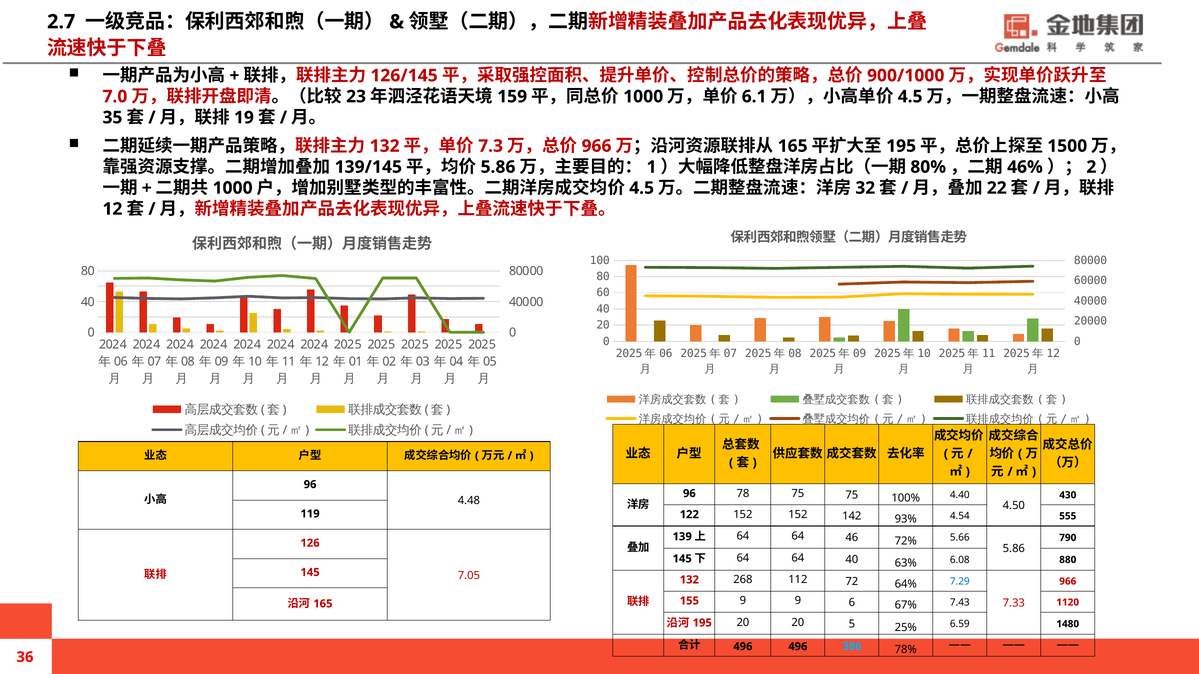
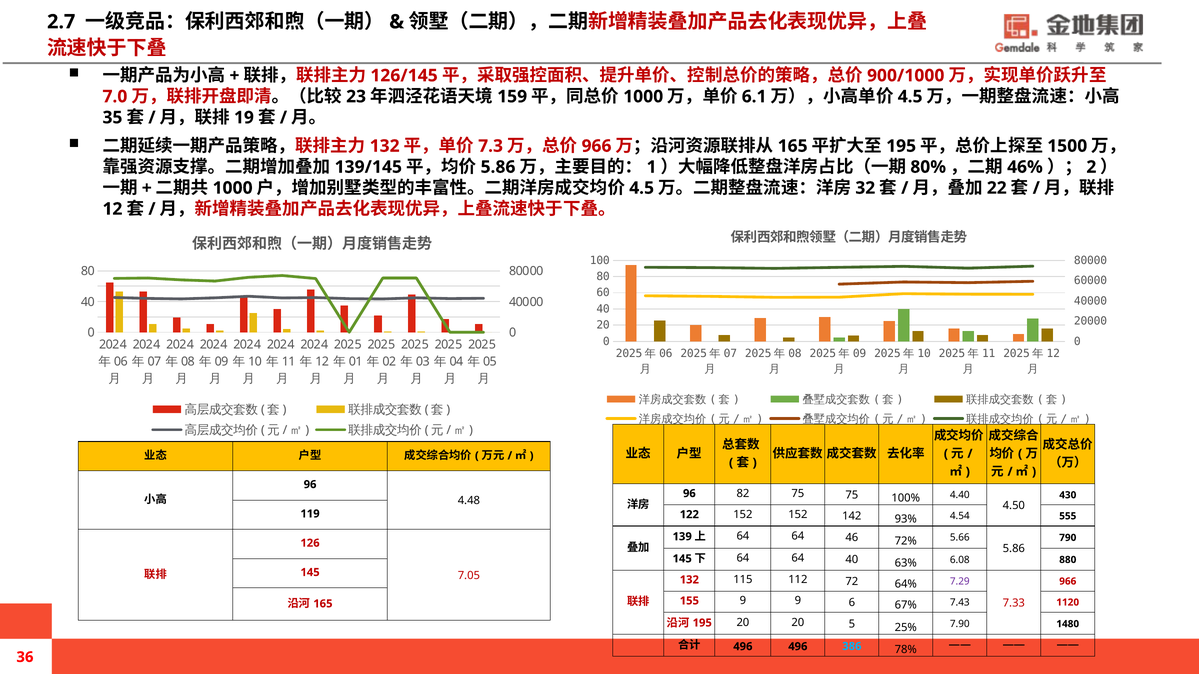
78: 78 -> 82 (743, 494)
268: 268 -> 115 (743, 580)
7.29 colour: blue -> purple (960, 582)
6.59: 6.59 -> 7.90 (960, 624)
